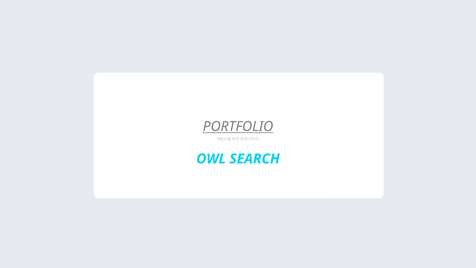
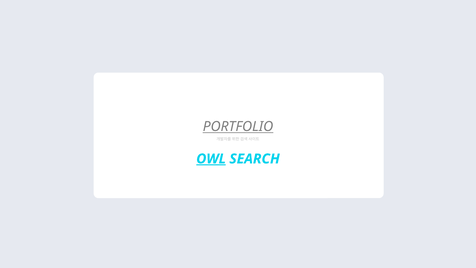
OWL underline: none -> present (211, 159)
